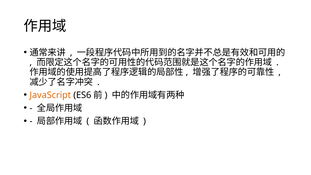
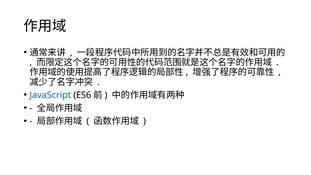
JavaScript colour: orange -> blue (50, 95)
